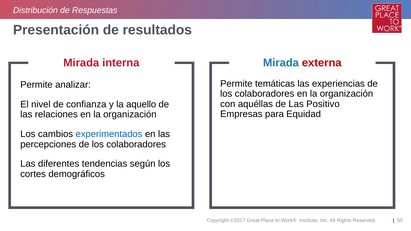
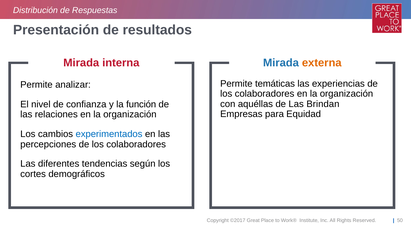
externa colour: red -> orange (322, 63)
Positivo: Positivo -> Brindan (323, 104)
aquello: aquello -> función (141, 104)
